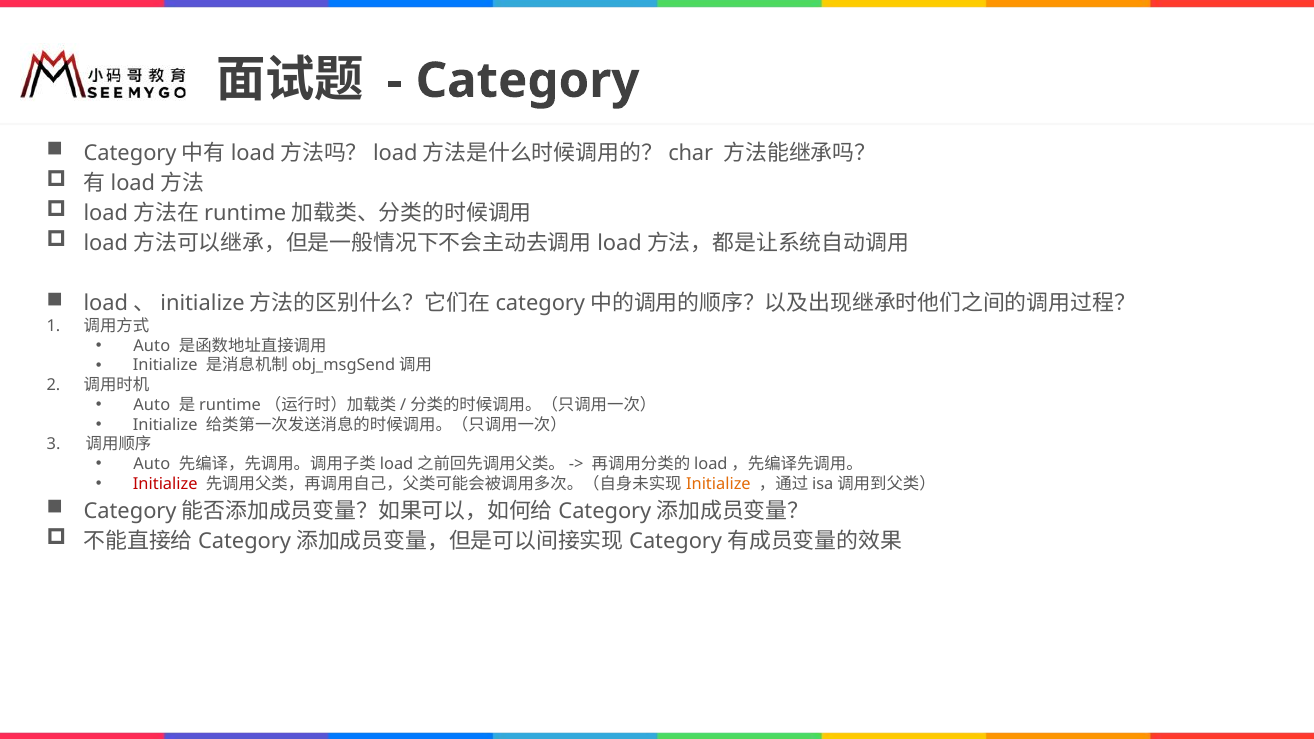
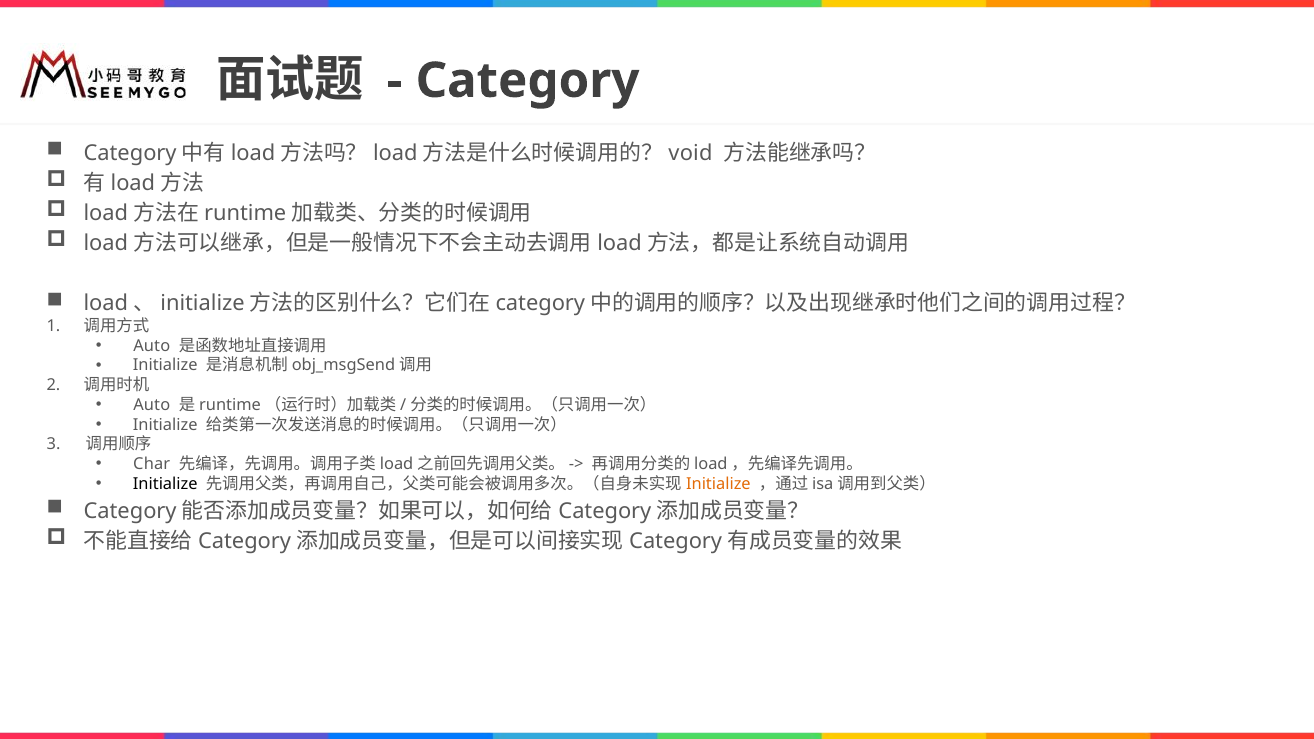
char: char -> void (691, 153)
Auto: Auto -> Char (152, 464)
Initialize colour: red -> black (165, 484)
